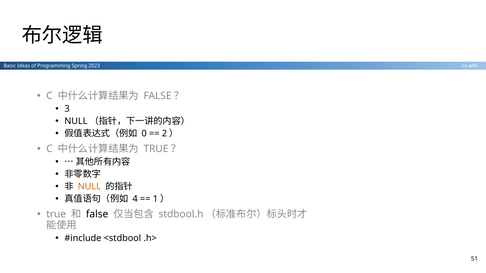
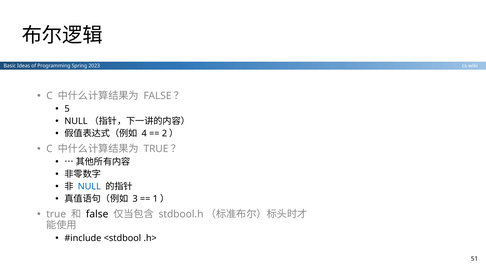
3: 3 -> 5 (67, 109)
0: 0 -> 4 (144, 134)
NULL colour: orange -> blue (89, 187)
4: 4 -> 3 (135, 199)
